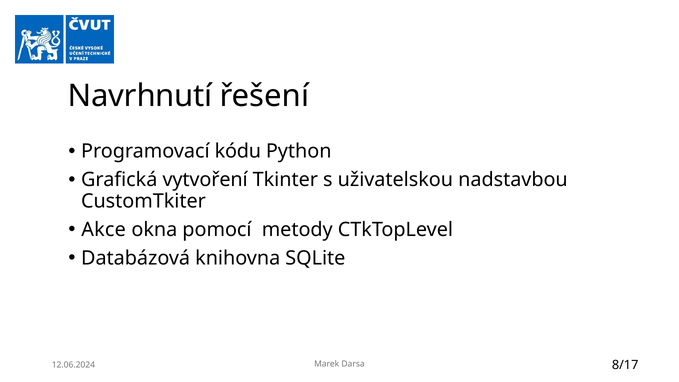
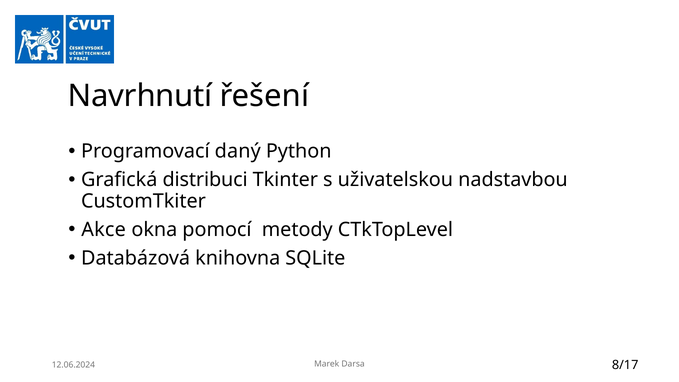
kódu: kódu -> daný (238, 151)
vytvoření: vytvoření -> distribuci (205, 180)
